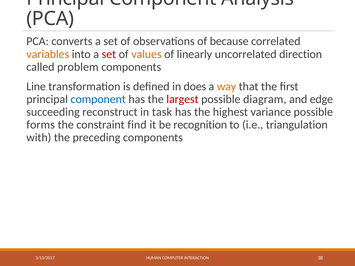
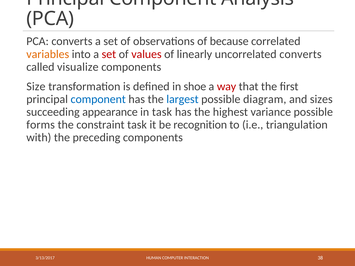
values colour: orange -> red (146, 54)
uncorrelated direction: direction -> converts (301, 54)
problem: problem -> visualize (78, 67)
Line: Line -> Size (36, 87)
does: does -> shoe (195, 87)
way colour: orange -> red (227, 87)
largest colour: red -> blue (182, 99)
edge: edge -> sizes (321, 99)
reconstruct: reconstruct -> appearance (110, 112)
constraint find: find -> task (137, 125)
